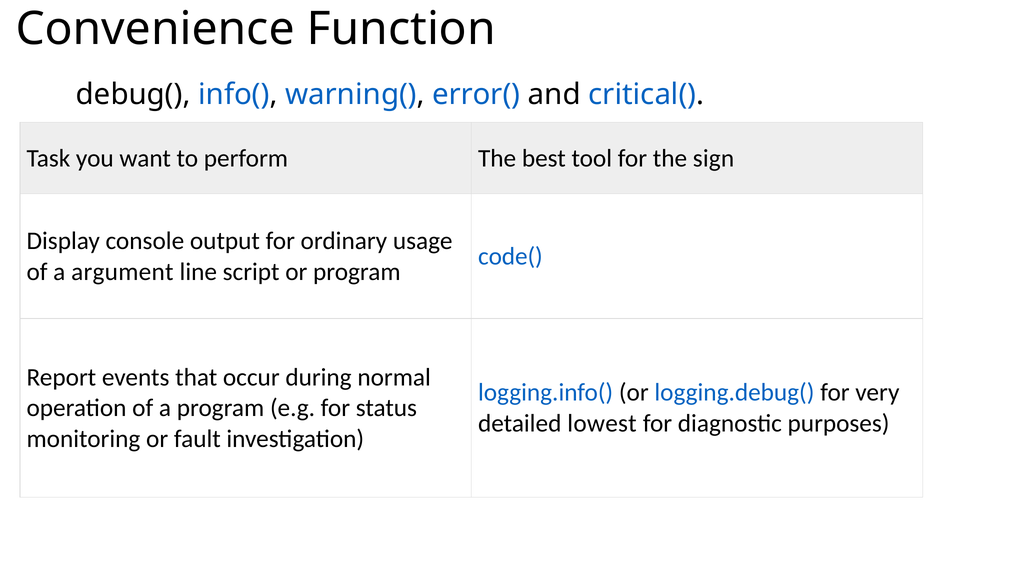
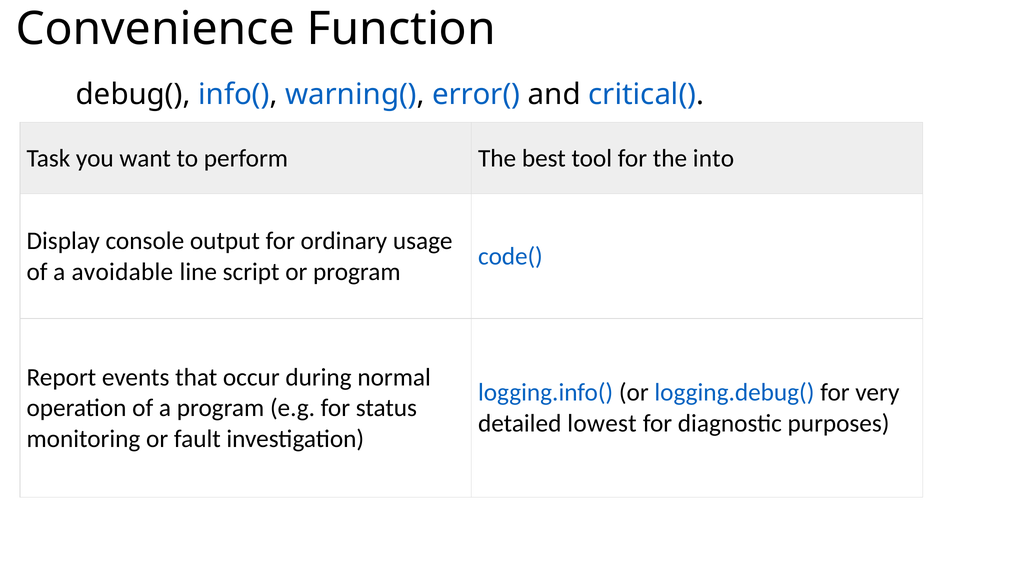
sign: sign -> into (713, 158)
argument: argument -> avoidable (122, 272)
